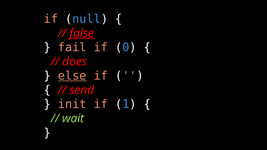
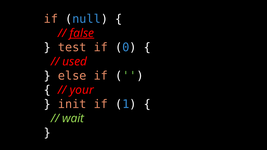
fail: fail -> test (72, 47)
does: does -> used (75, 62)
else underline: present -> none (72, 76)
send: send -> your (82, 90)
